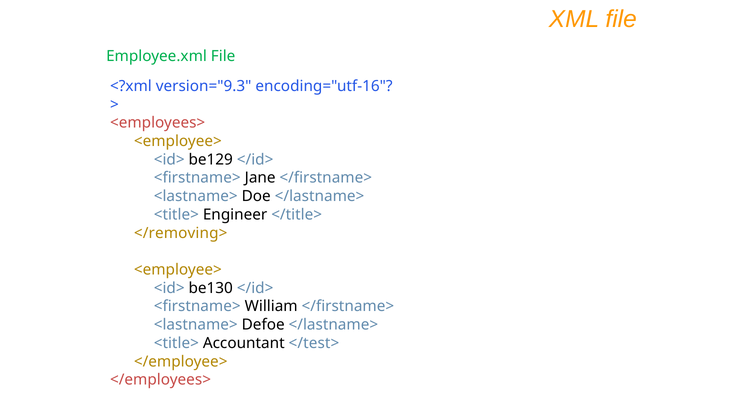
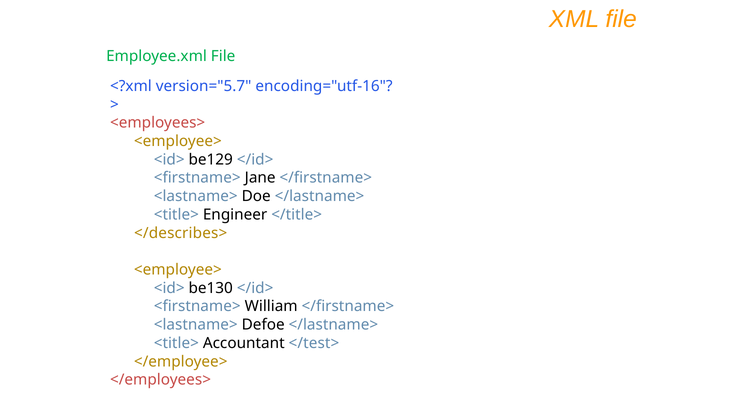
version="9.3: version="9.3 -> version="5.7 (204, 86)
</removing>: </removing> -> </describes> (181, 233)
